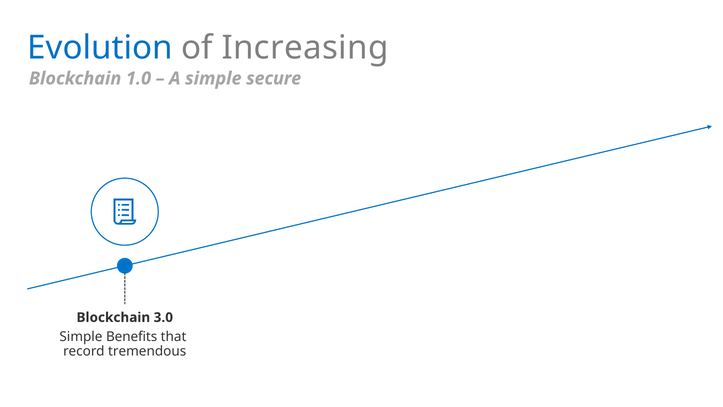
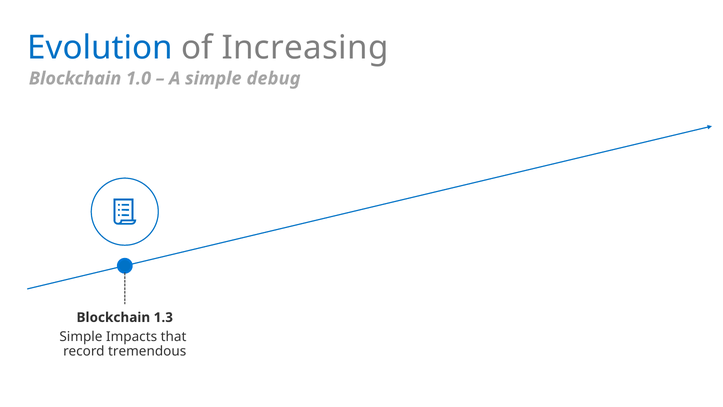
secure: secure -> debug (274, 78)
3.0: 3.0 -> 1.3 (163, 317)
Benefits: Benefits -> Impacts (132, 336)
